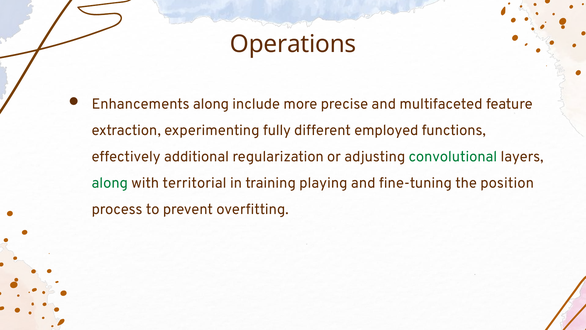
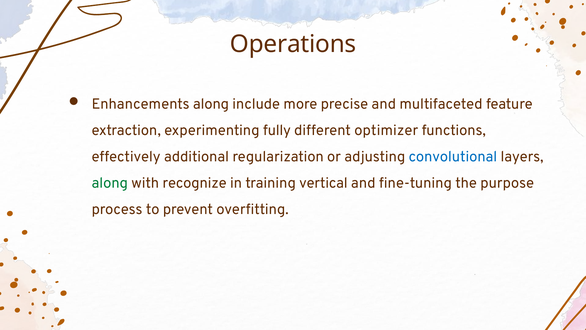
employed: employed -> optimizer (386, 130)
convolutional colour: green -> blue (453, 156)
territorial: territorial -> recognize (195, 183)
playing: playing -> vertical (323, 183)
position: position -> purpose (507, 183)
